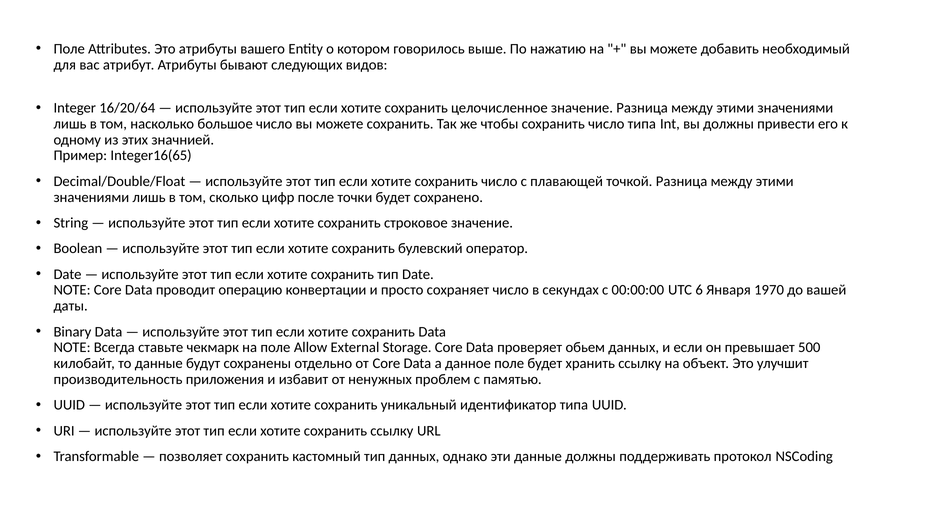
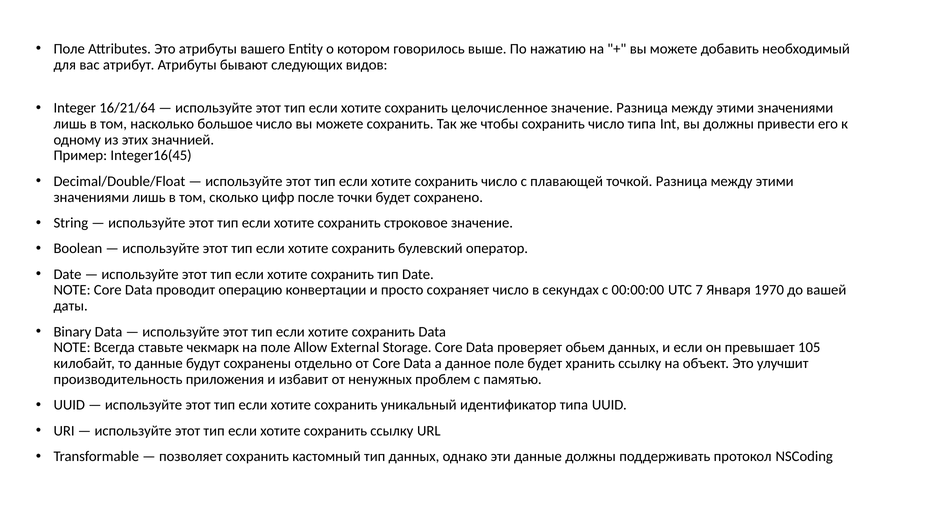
16/20/64: 16/20/64 -> 16/21/64 (127, 108)
Integer16(65: Integer16(65 -> Integer16(45 (151, 156)
6: 6 -> 7 (699, 290)
500: 500 -> 105 (809, 347)
